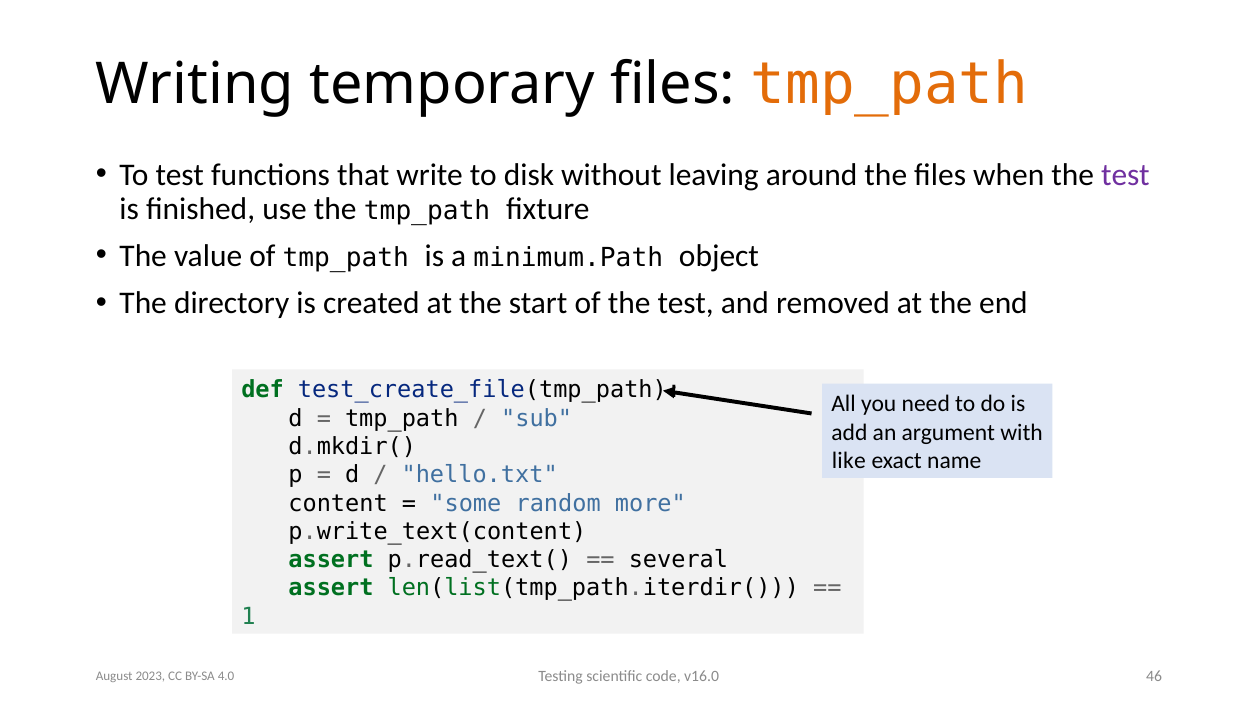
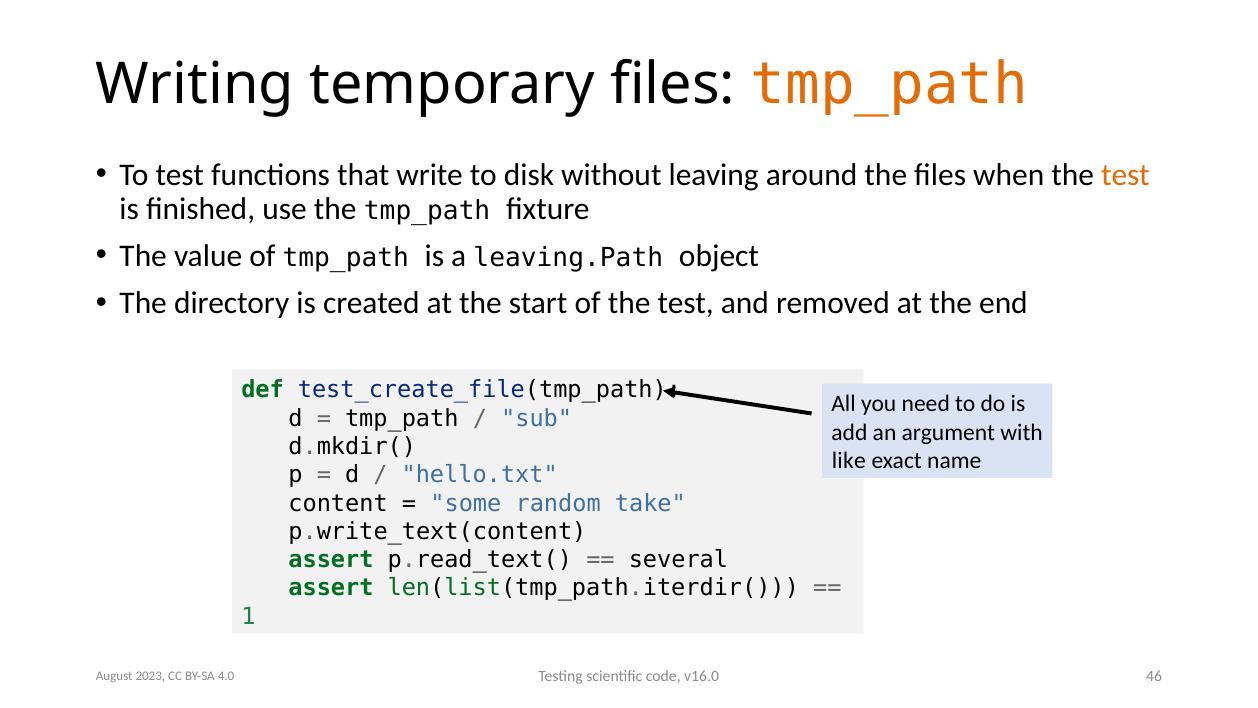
test colour: purple -> orange (1125, 175)
minimum.Path: minimum.Path -> leaving.Path (568, 257)
more: more -> take (650, 503)
